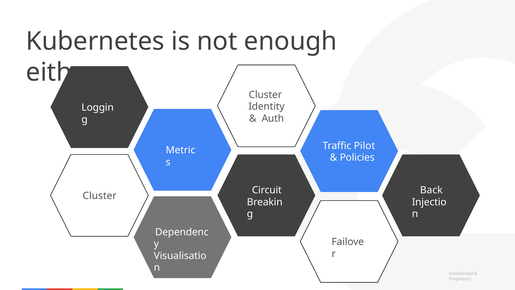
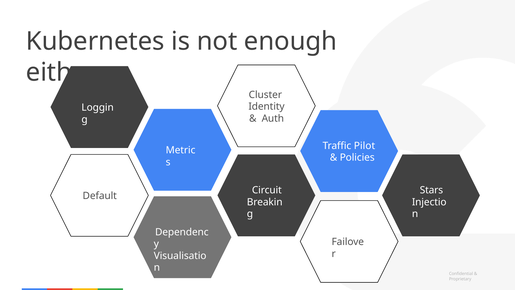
Back: Back -> Stars (431, 190)
Cluster: Cluster -> Default (100, 196)
